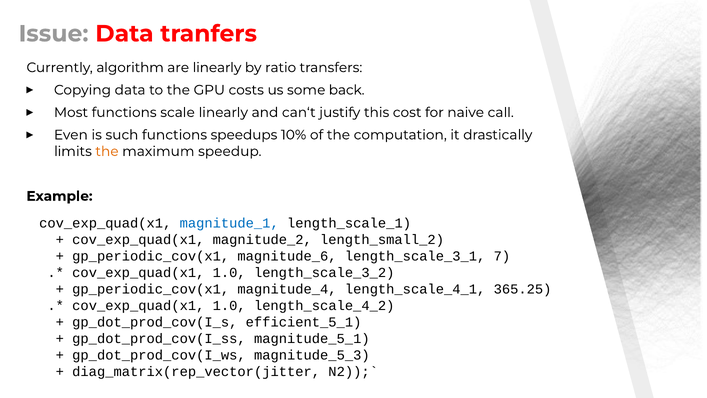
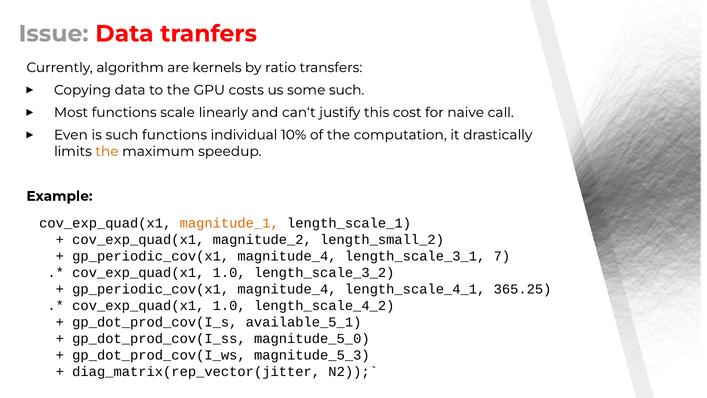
are linearly: linearly -> kernels (217, 68)
some back: back -> such (347, 90)
speedups: speedups -> individual (244, 135)
magnitude_1 colour: blue -> orange (229, 223)
magnitude_6: magnitude_6 -> magnitude_4 (287, 256)
efficient_5_1: efficient_5_1 -> available_5_1 (304, 322)
magnitude_5_1: magnitude_5_1 -> magnitude_5_0 (312, 338)
